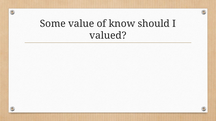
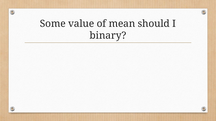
know: know -> mean (122, 24)
valued: valued -> binary (108, 36)
